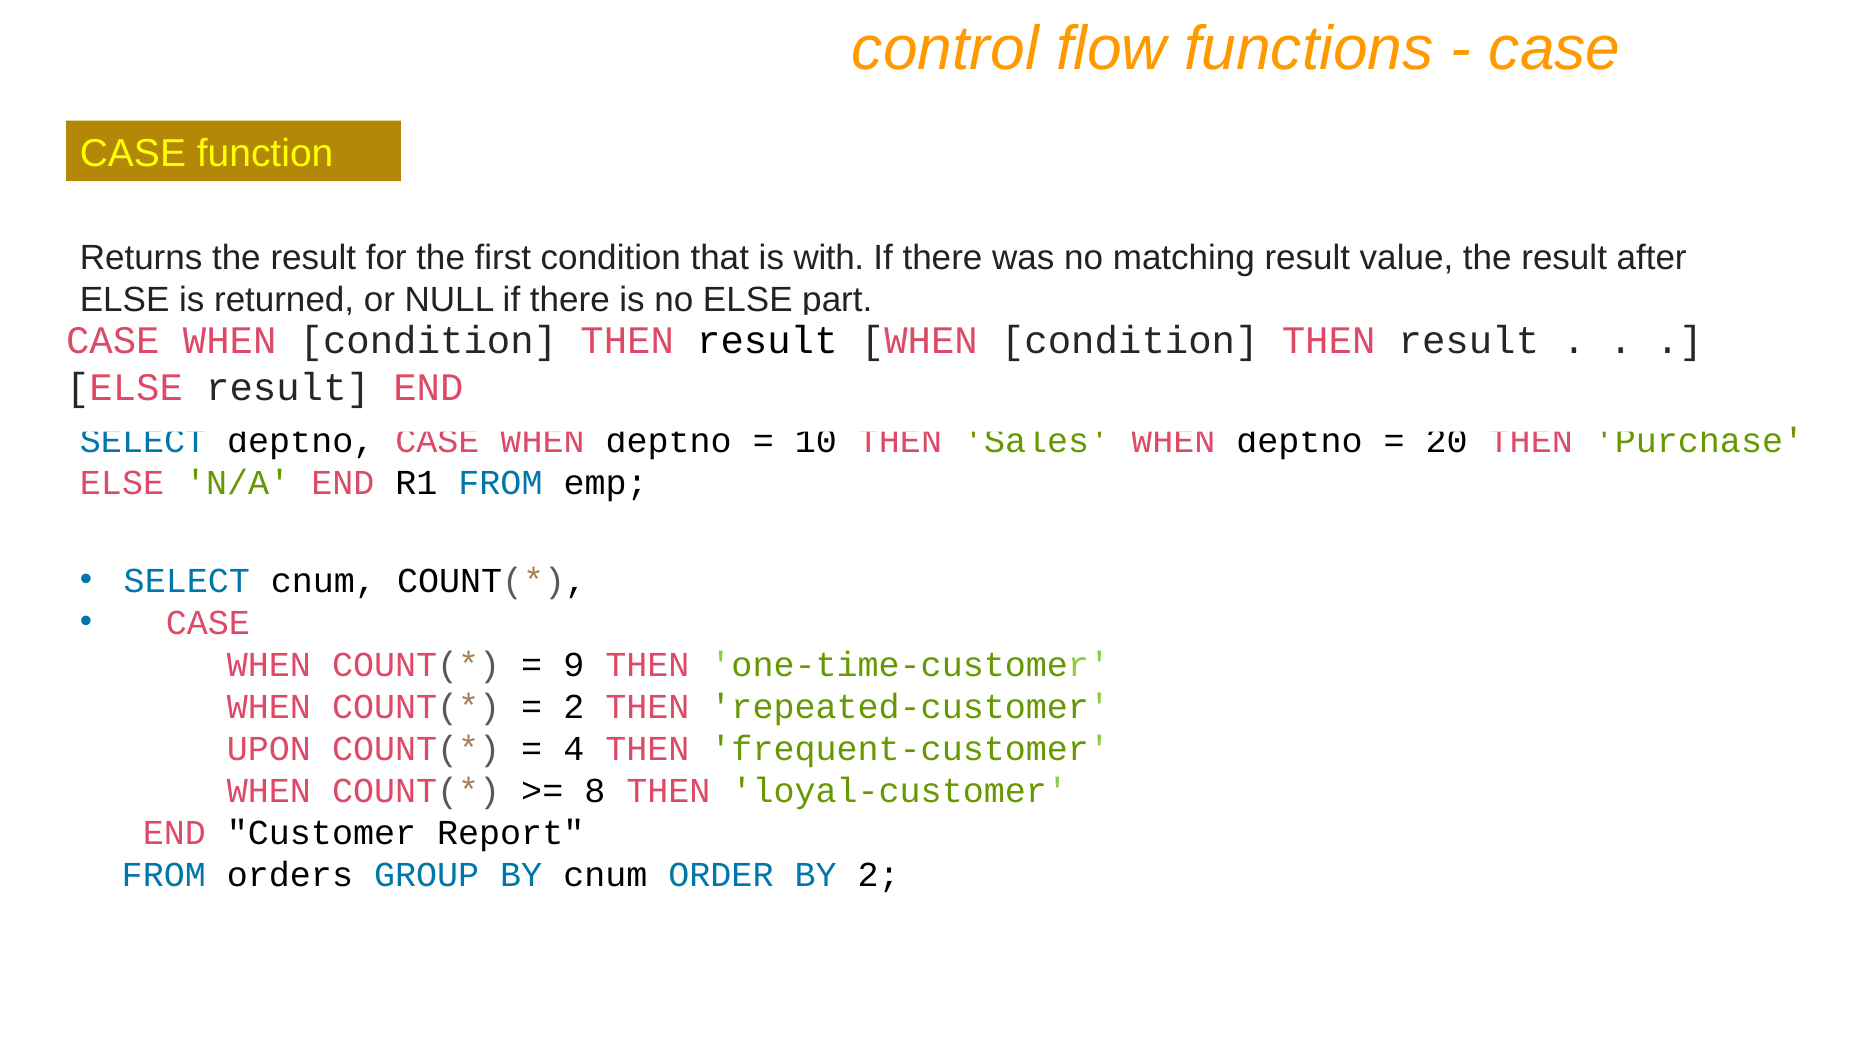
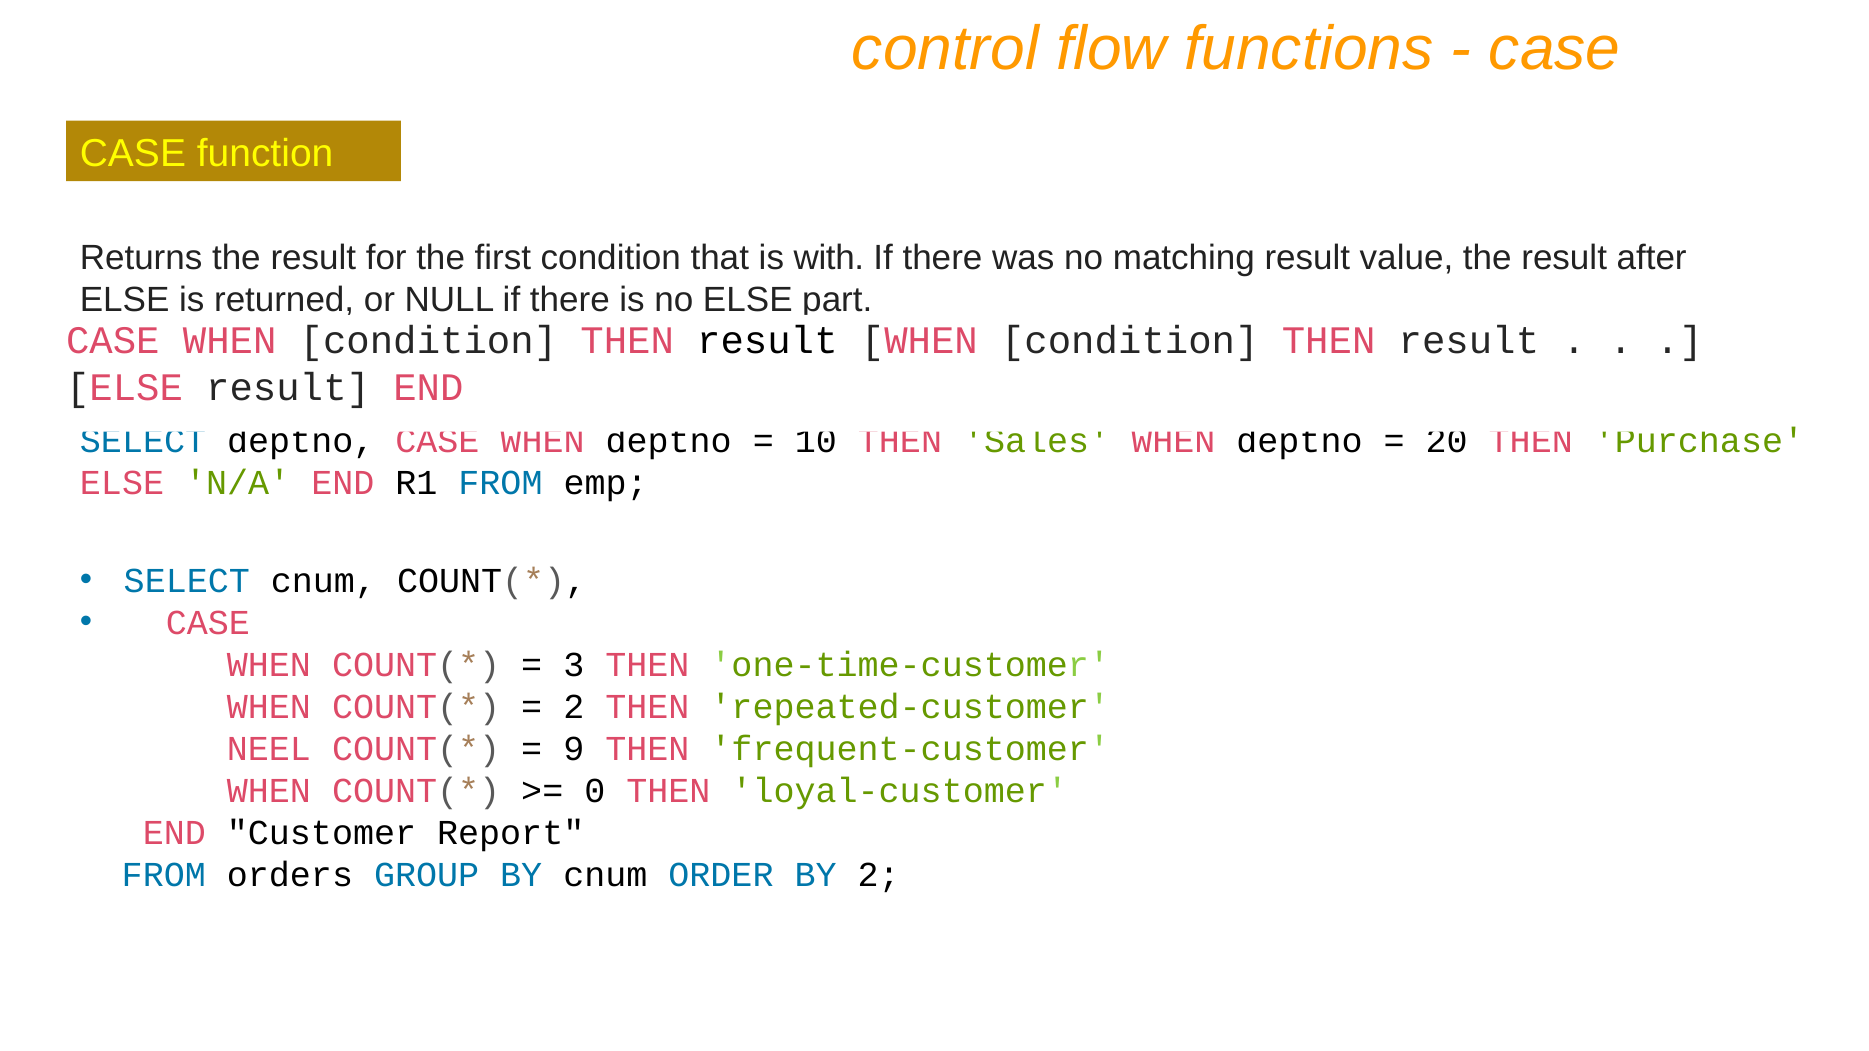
9: 9 -> 3 (574, 665)
UPON: UPON -> NEEL (269, 749)
4: 4 -> 9 (574, 749)
8: 8 -> 0 (595, 791)
